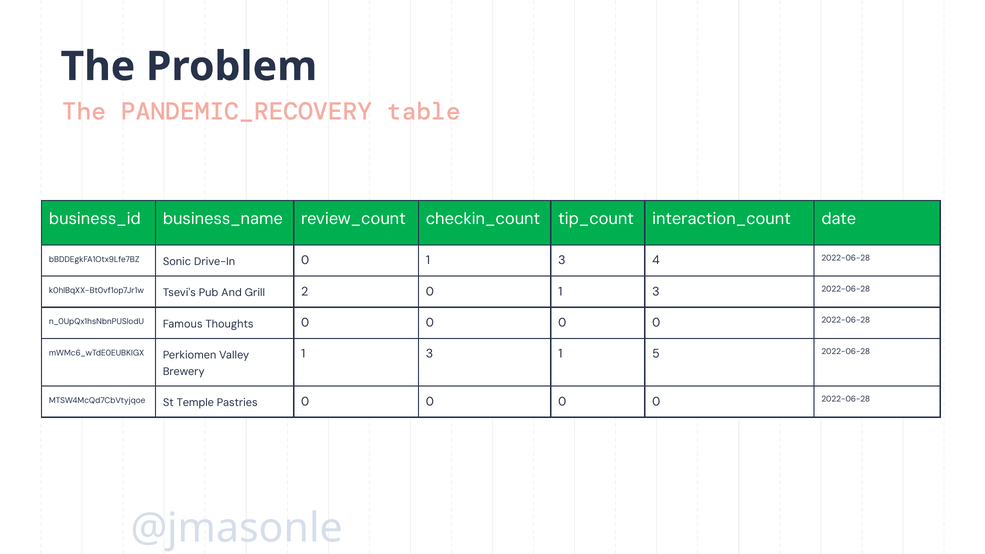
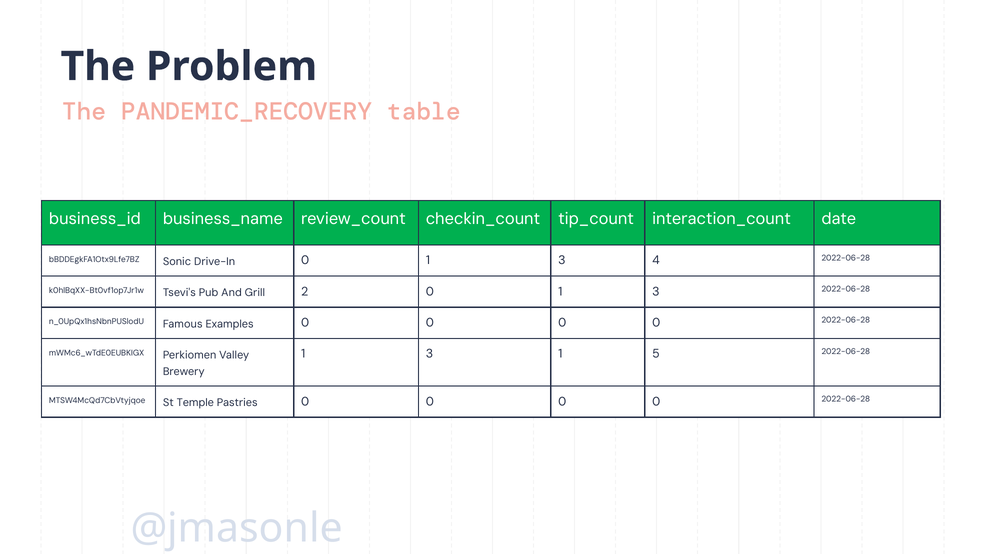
Thoughts: Thoughts -> Examples (230, 324)
